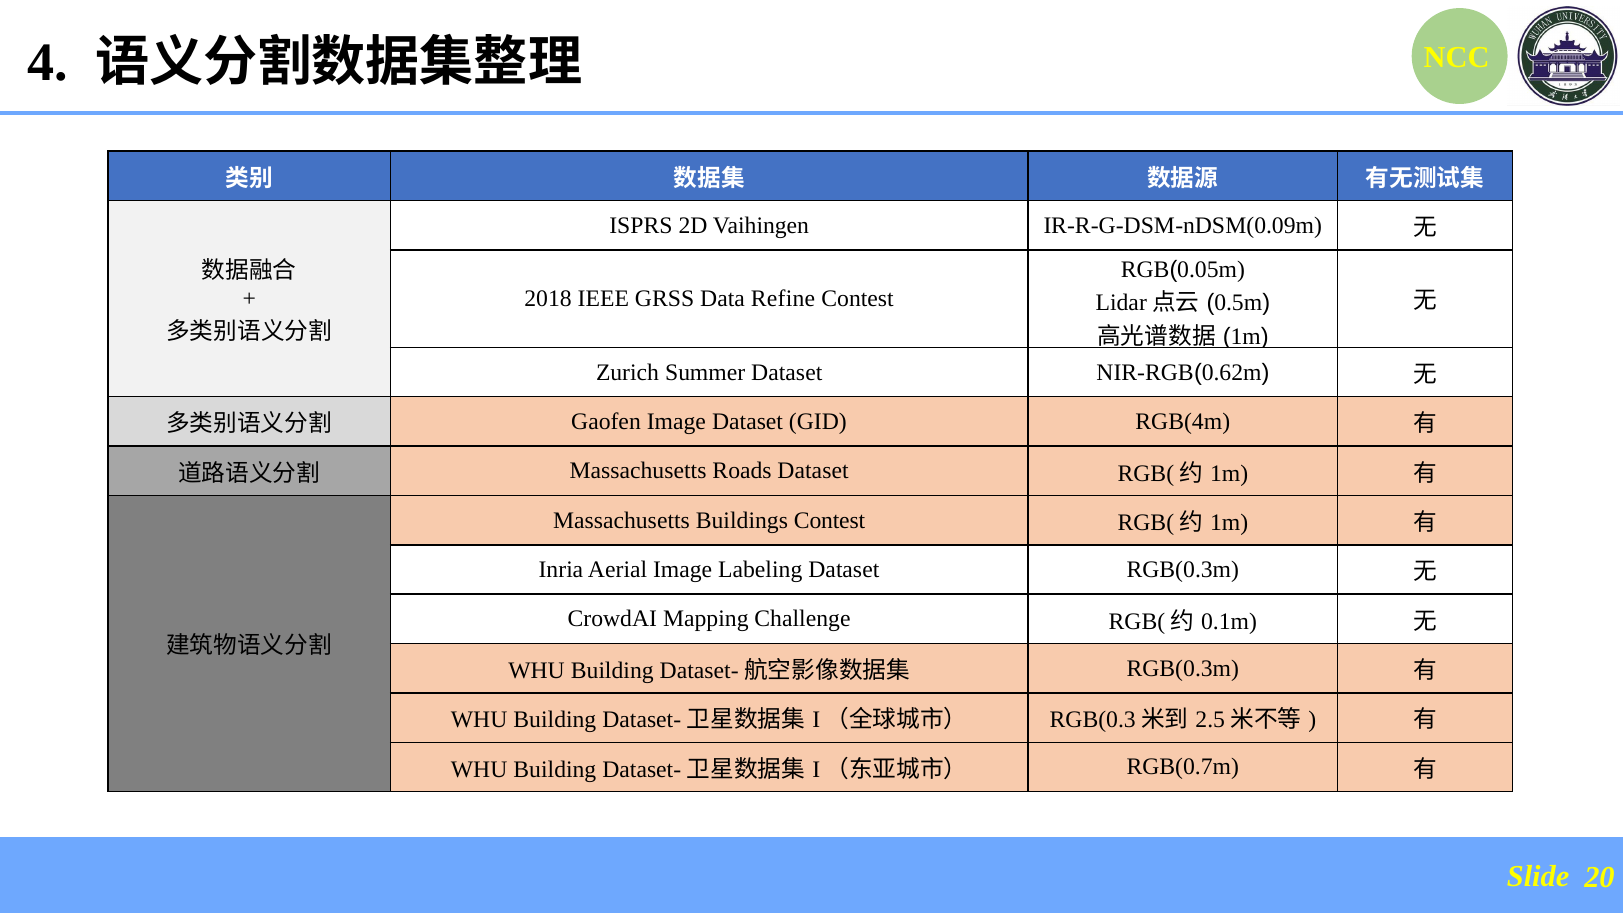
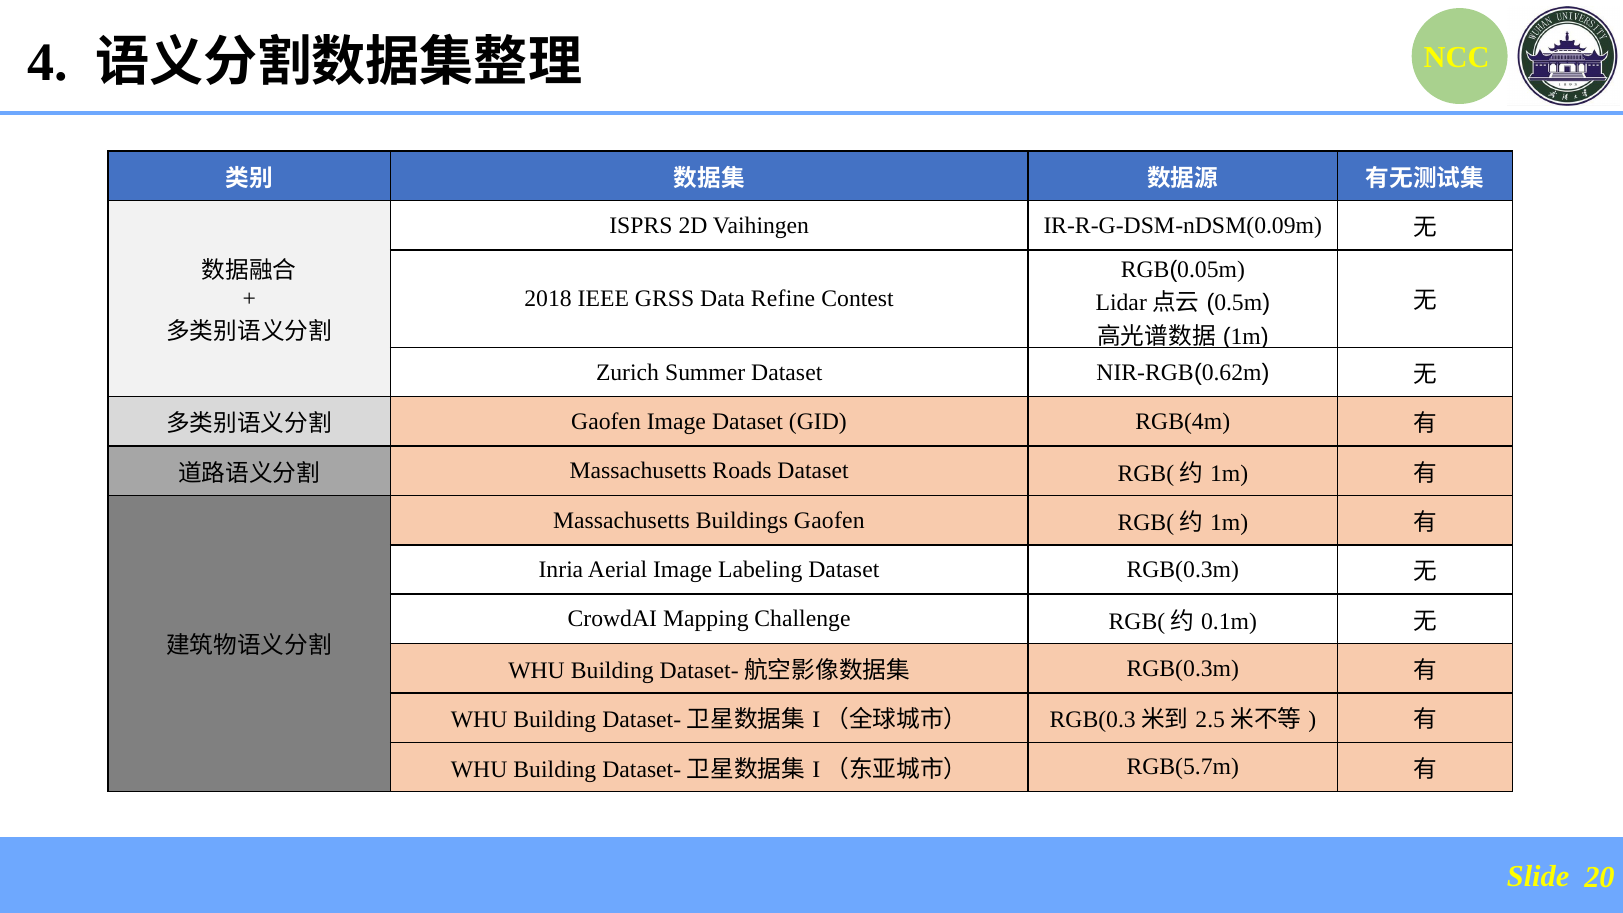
Buildings Contest: Contest -> Gaofen (829, 520)
RGB(0.7m: RGB(0.7m -> RGB(5.7m (1183, 767)
